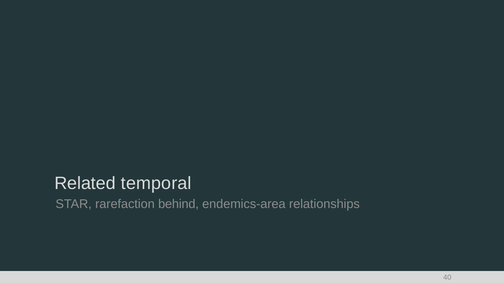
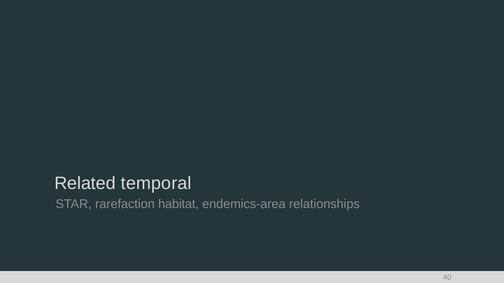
behind: behind -> habitat (179, 204)
